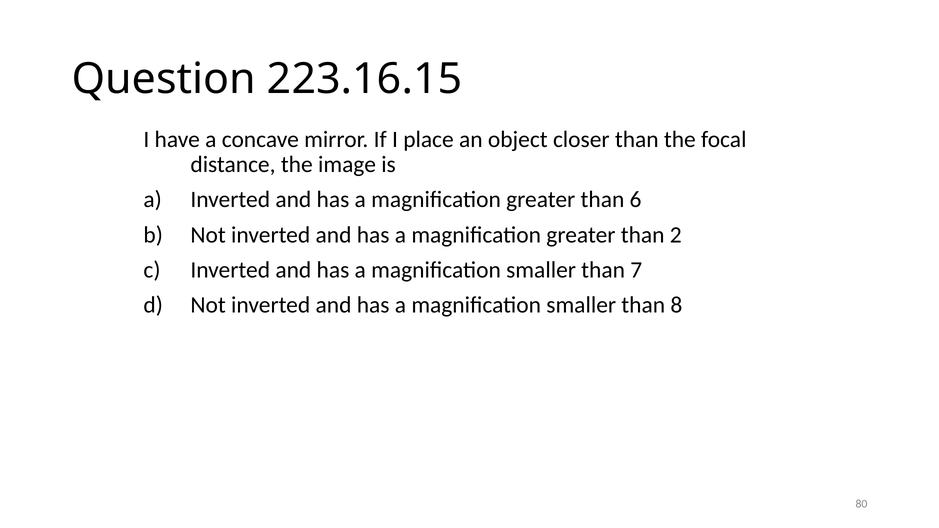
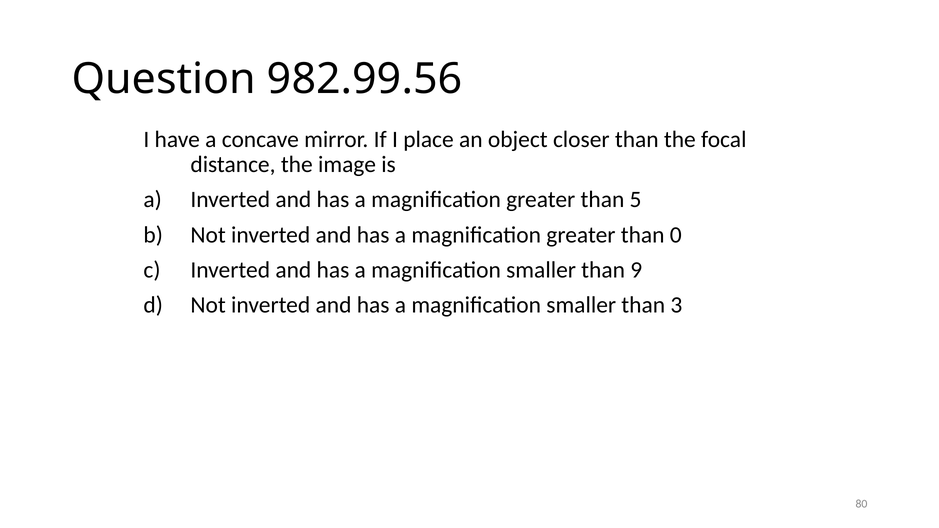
223.16.15: 223.16.15 -> 982.99.56 (365, 79)
6: 6 -> 5 (636, 200)
2: 2 -> 0 (676, 235)
7: 7 -> 9 (636, 270)
8: 8 -> 3 (676, 305)
